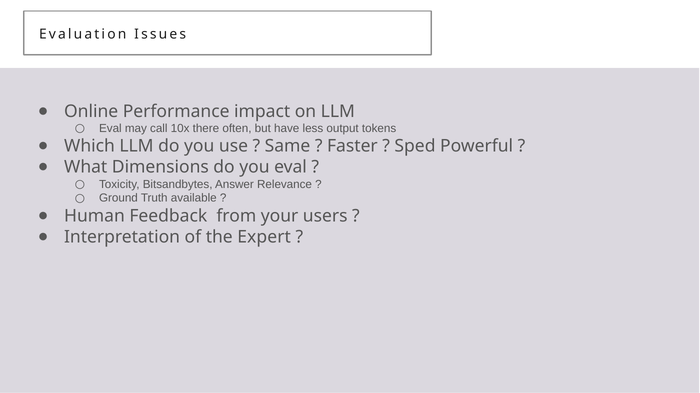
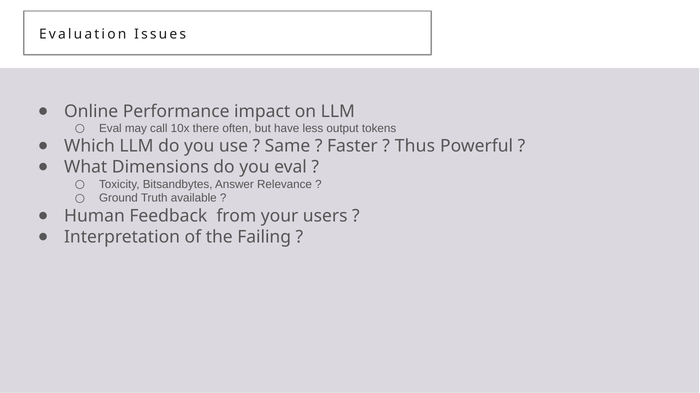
Sped: Sped -> Thus (415, 146)
Expert: Expert -> Failing (264, 237)
